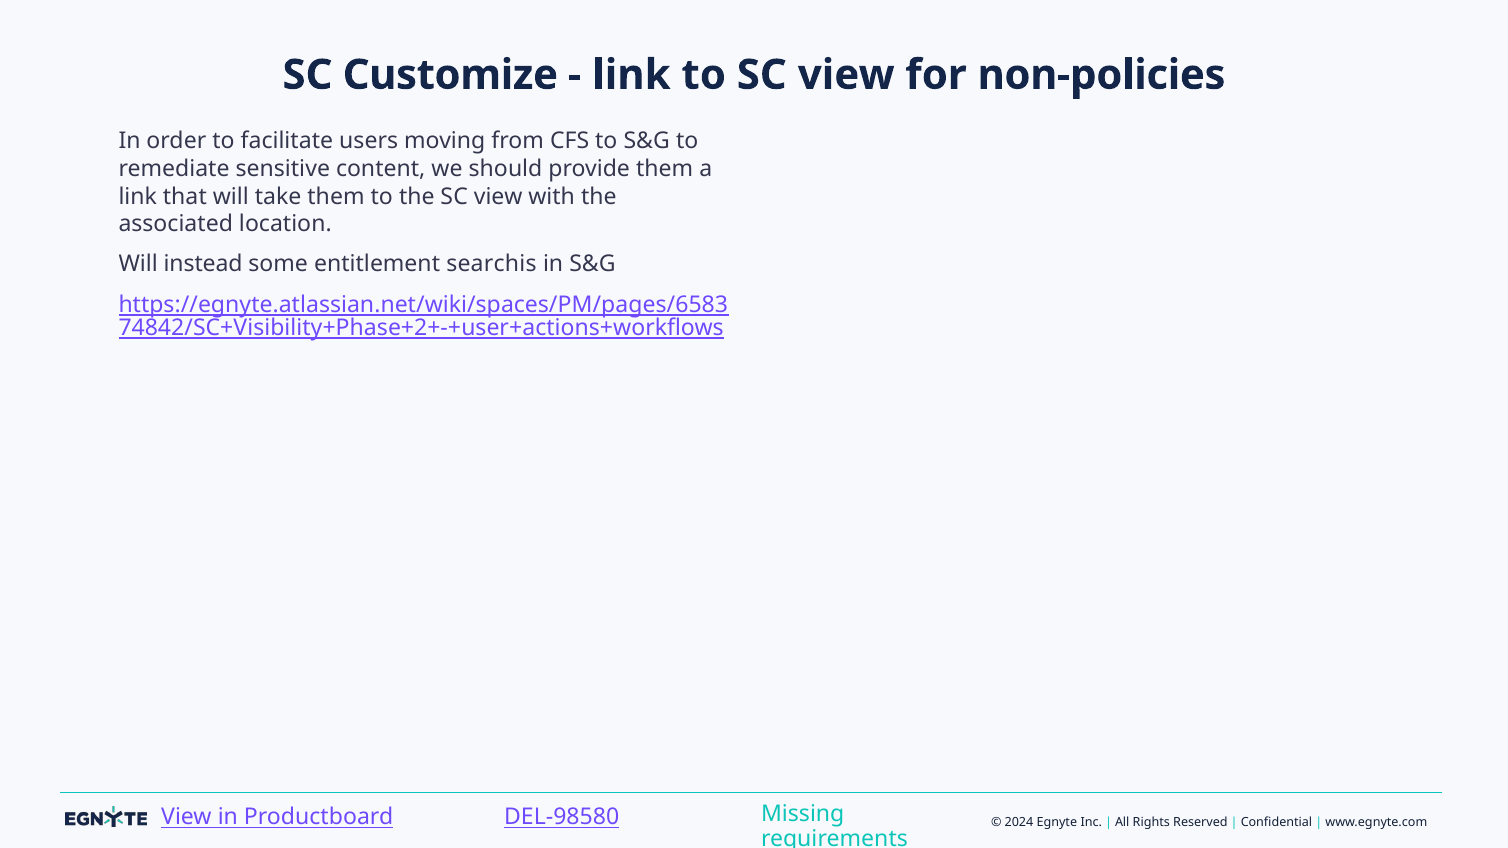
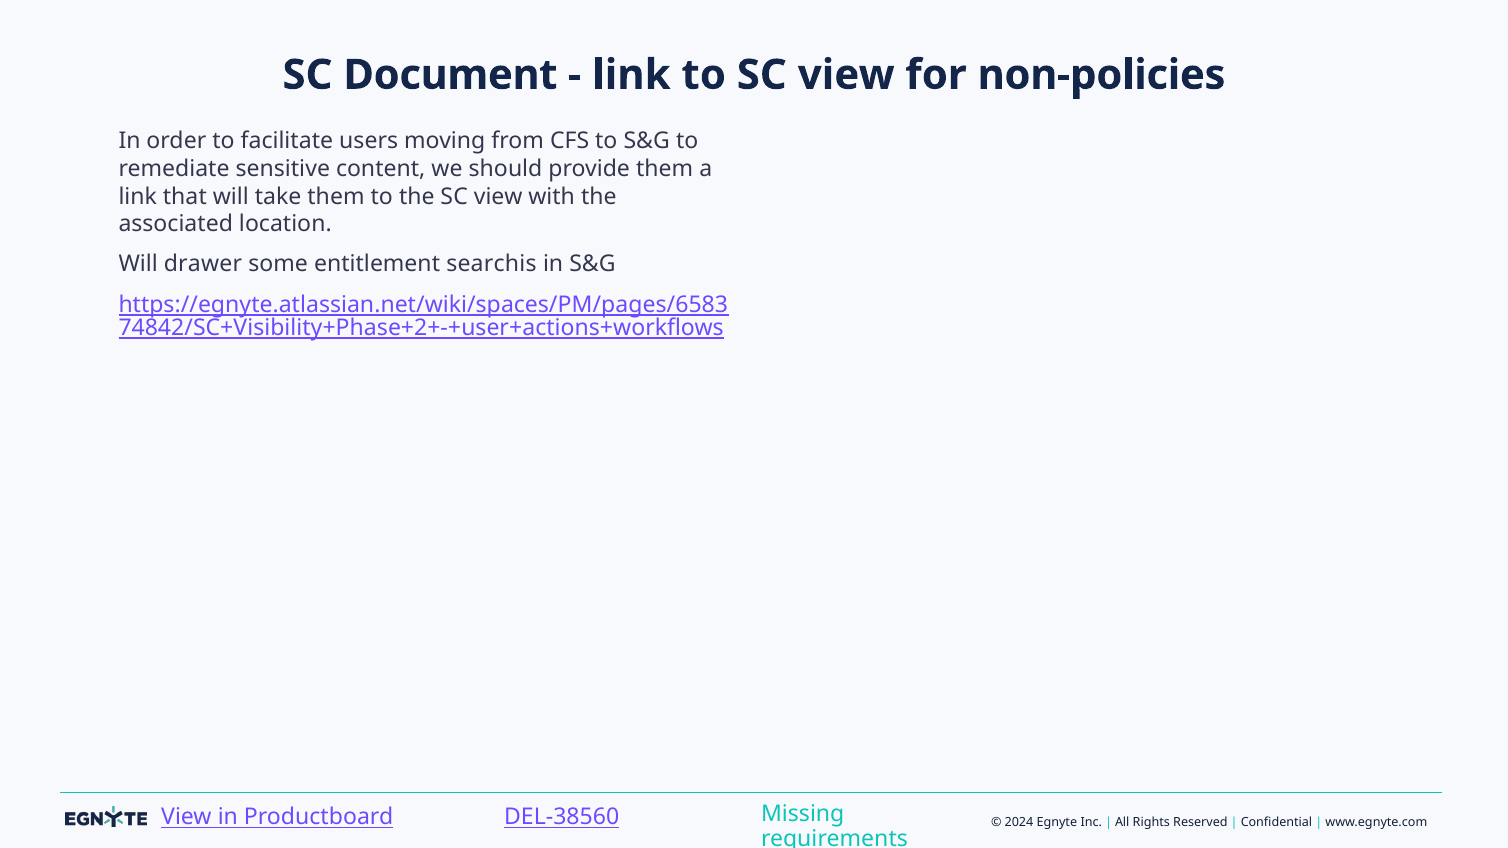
Customize: Customize -> Document (450, 75)
instead: instead -> drawer (203, 264)
DEL-98580: DEL-98580 -> DEL-38560 (562, 817)
